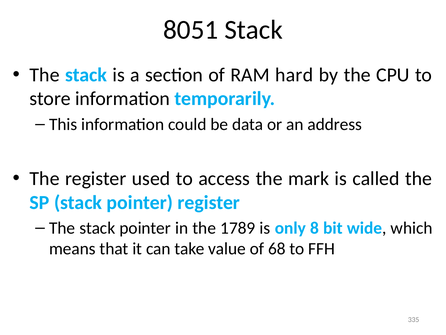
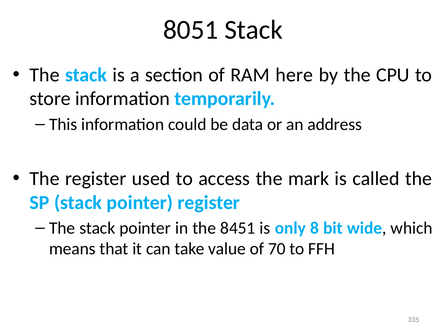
hard: hard -> here (294, 75)
1789: 1789 -> 8451 (238, 228)
68: 68 -> 70 (277, 249)
